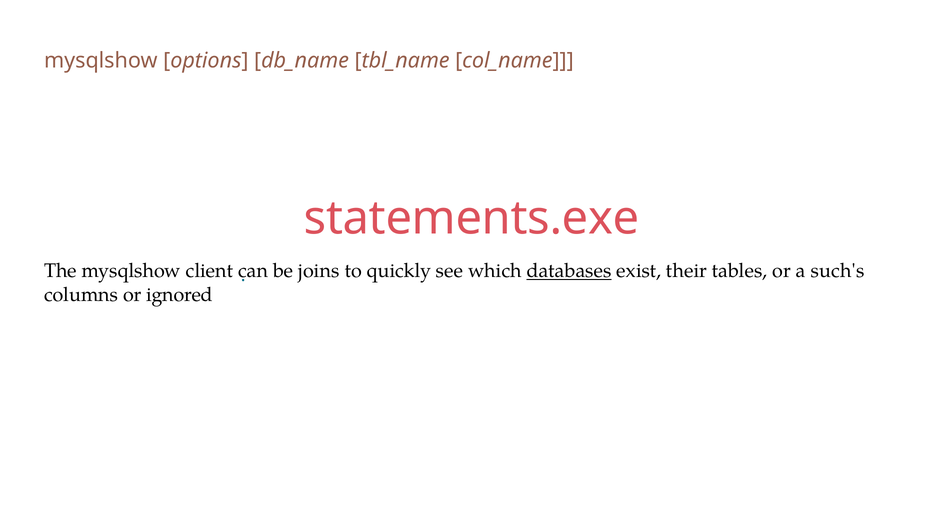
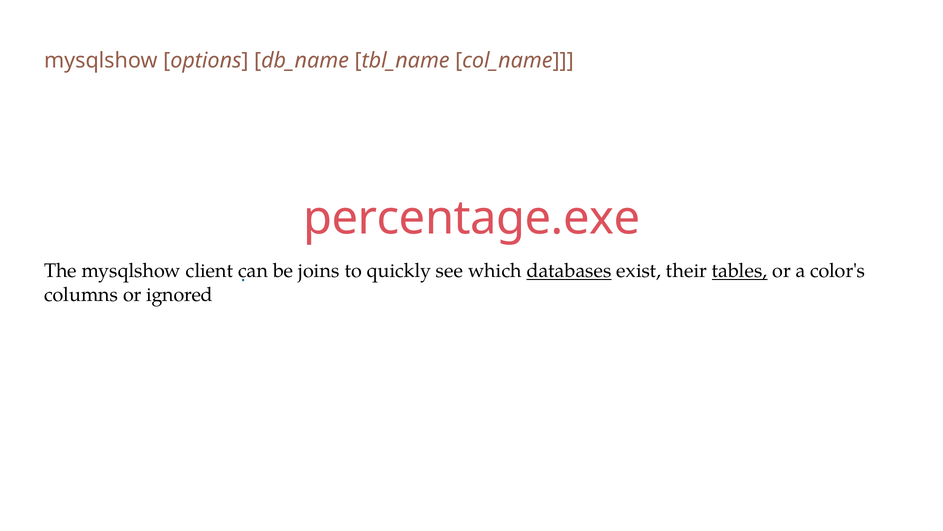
statements.exe: statements.exe -> percentage.exe (472, 218)
tables underline: none -> present (740, 271)
such's: such's -> color's (838, 271)
